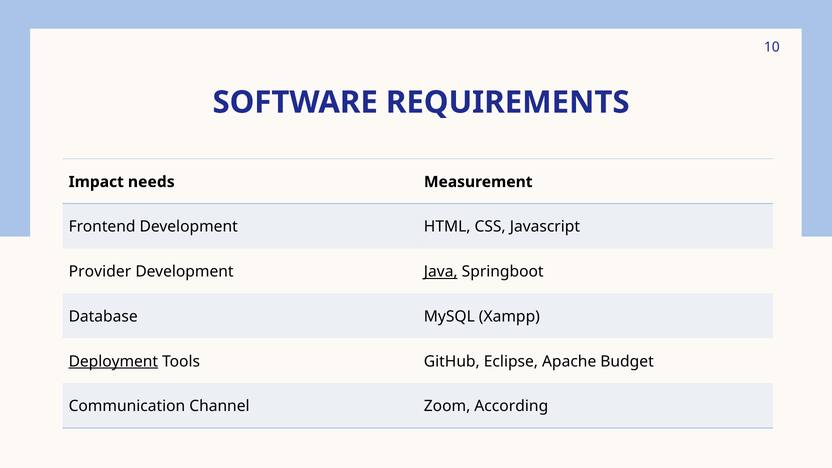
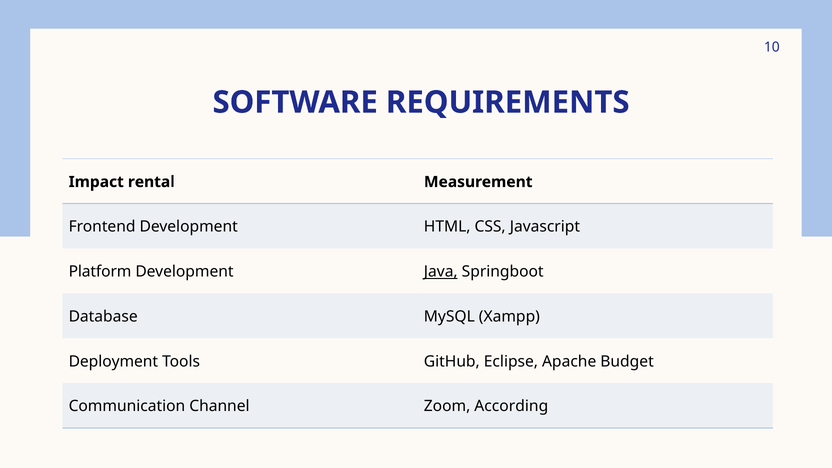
needs: needs -> rental (151, 182)
Provider: Provider -> Platform (100, 272)
Deployment underline: present -> none (113, 361)
